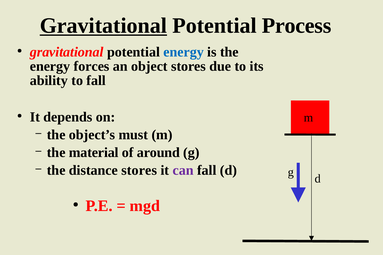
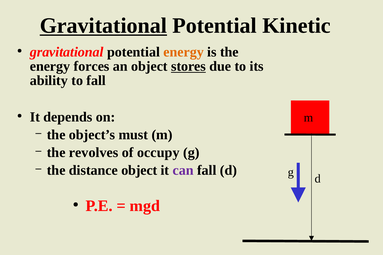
Process: Process -> Kinetic (297, 26)
energy colour: blue -> orange (184, 52)
stores underline: none -> present (188, 66)
material: material -> revolves (94, 153)
around: around -> occupy (158, 153)
distance stores: stores -> object (139, 170)
